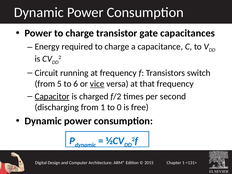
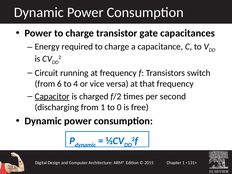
5: 5 -> 6 (59, 84)
6: 6 -> 4 (76, 84)
vice underline: present -> none (97, 84)
